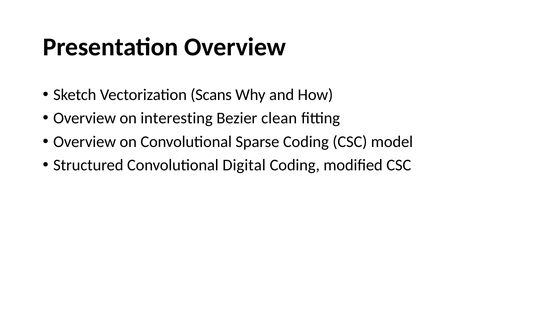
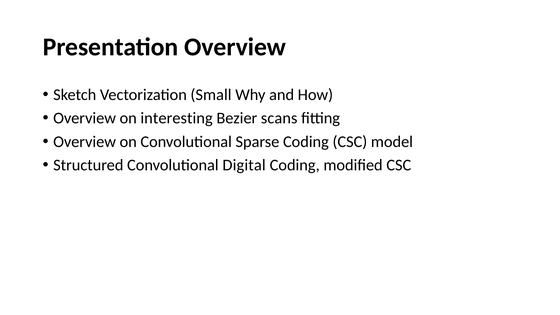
Scans: Scans -> Small (211, 95)
clean: clean -> scans (279, 118)
